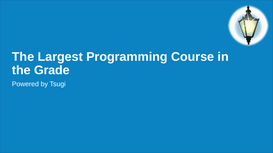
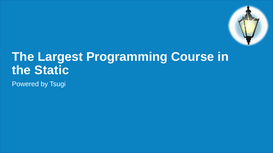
Grade: Grade -> Static (52, 70)
